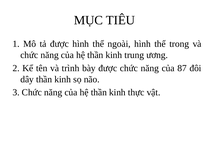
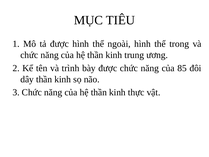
87: 87 -> 85 (182, 68)
